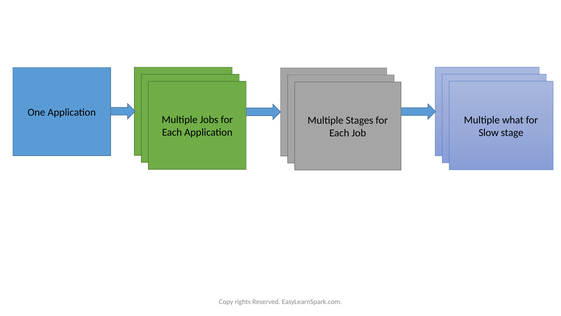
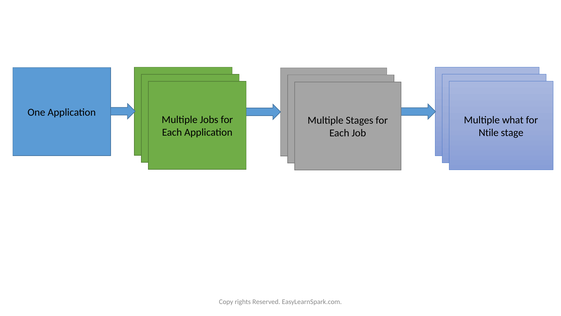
Slow: Slow -> Ntile (489, 132)
